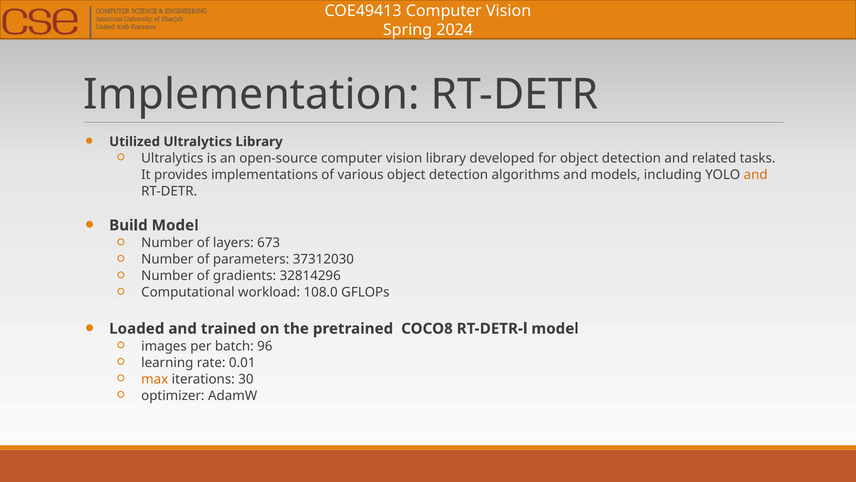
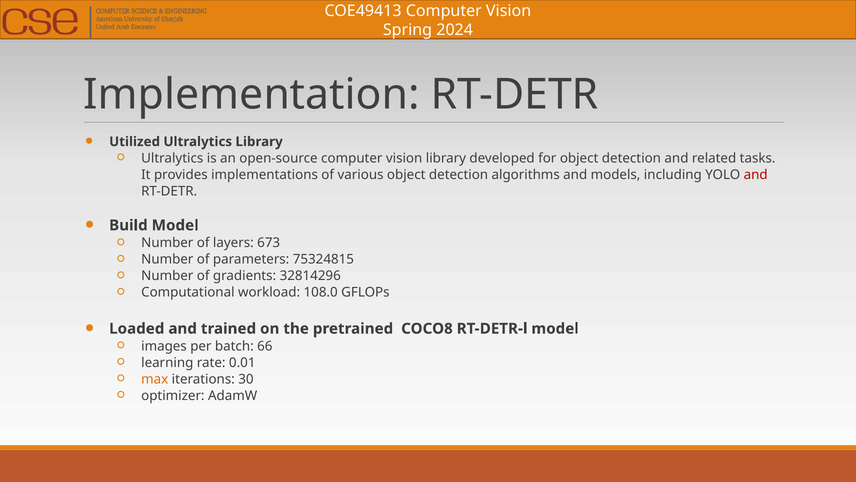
and colour: orange -> red (756, 175)
37312030: 37312030 -> 75324815 (323, 259)
96: 96 -> 66 (265, 346)
